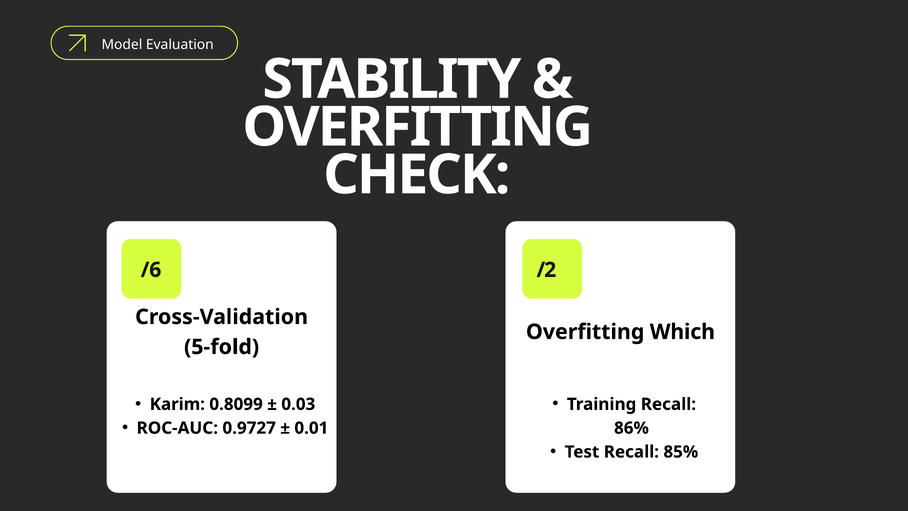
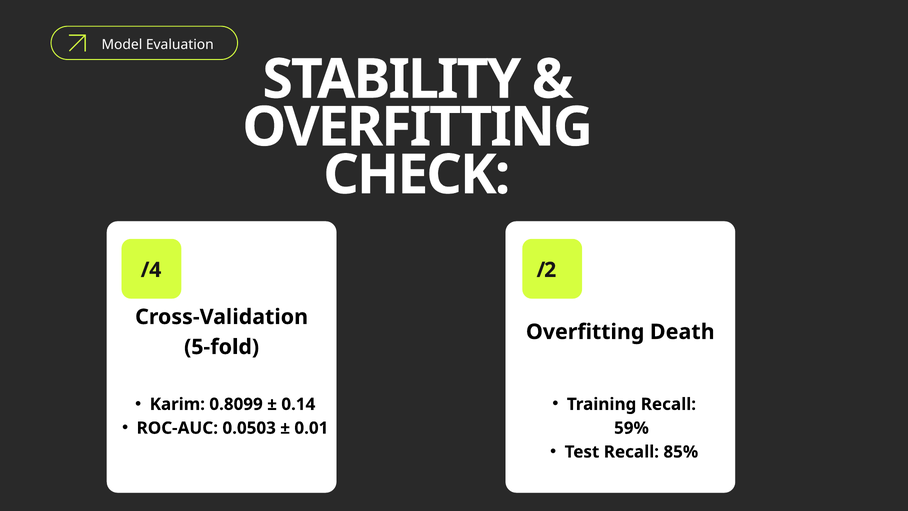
/6: /6 -> /4 (151, 270)
Which: Which -> Death (682, 332)
0.03: 0.03 -> 0.14 (298, 404)
0.9727: 0.9727 -> 0.0503 (249, 428)
86%: 86% -> 59% (631, 428)
